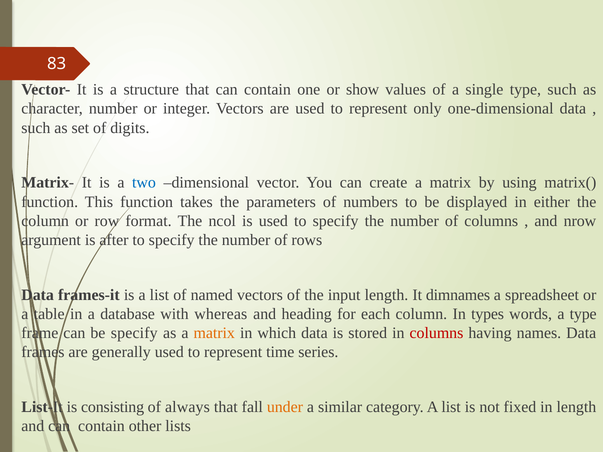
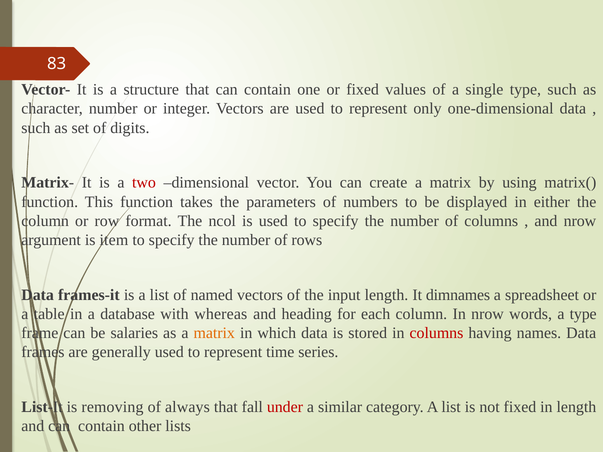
or show: show -> fixed (363, 90)
two colour: blue -> red (144, 183)
after: after -> item (114, 240)
In types: types -> nrow (488, 314)
be specify: specify -> salaries (134, 333)
consisting: consisting -> removing (112, 407)
under colour: orange -> red (285, 407)
